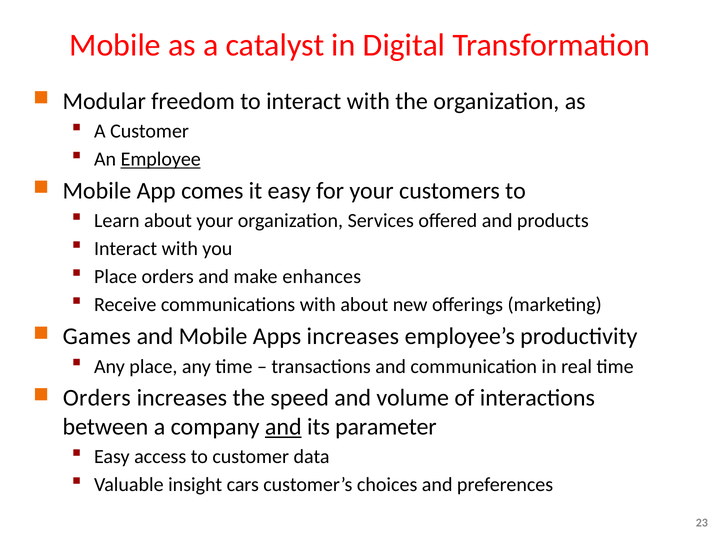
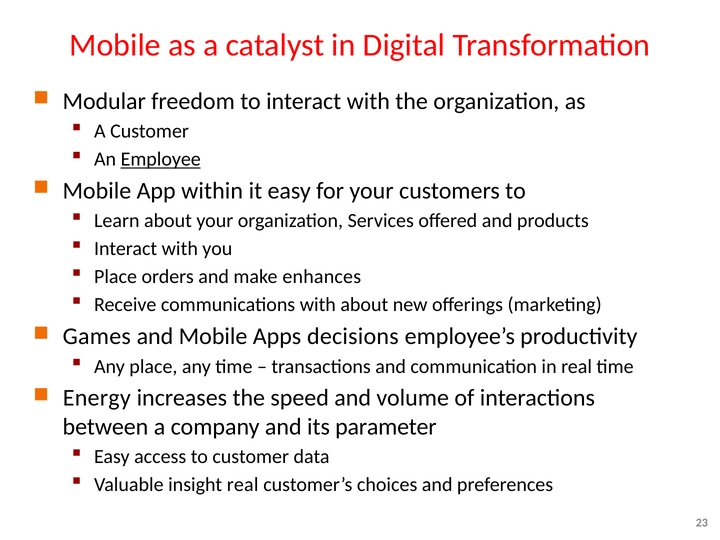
comes: comes -> within (212, 191)
Apps increases: increases -> decisions (353, 336)
Orders: Orders -> Energy (97, 398)
and underline: present -> none (283, 427)
insight cars: cars -> real (243, 485)
